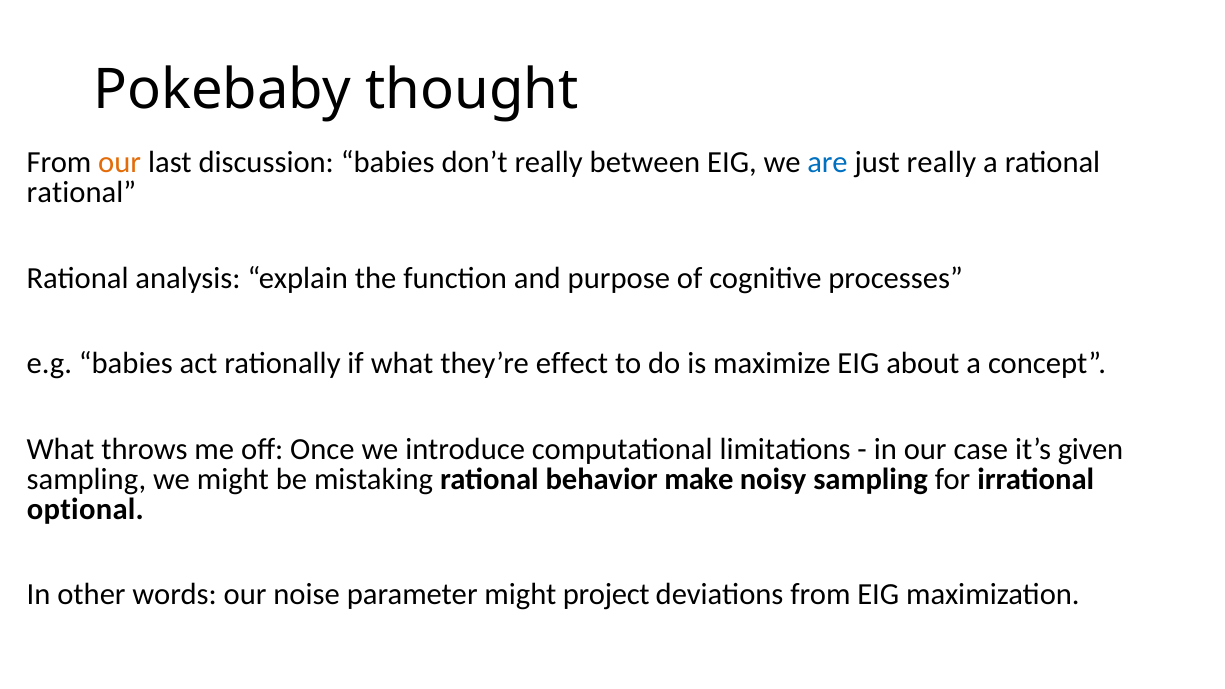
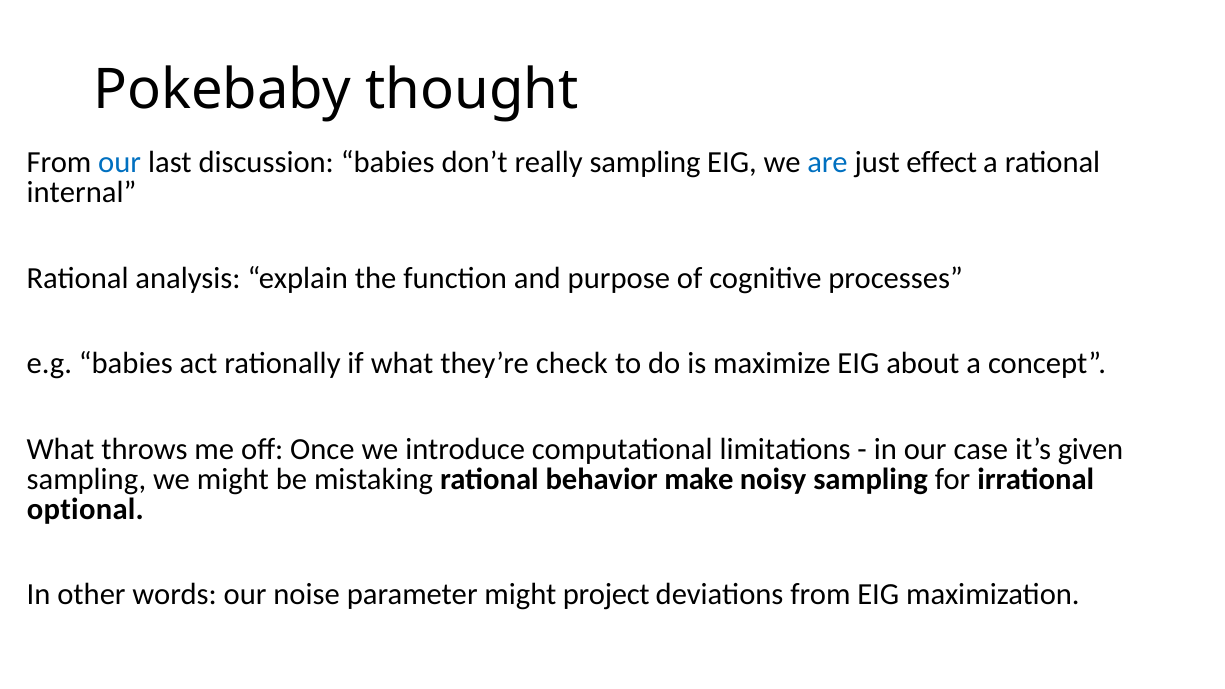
our colour: orange -> blue (120, 163)
really between: between -> sampling (645, 163)
just really: really -> effect (942, 163)
rational: rational -> internal (81, 192)
effect: effect -> check (572, 364)
